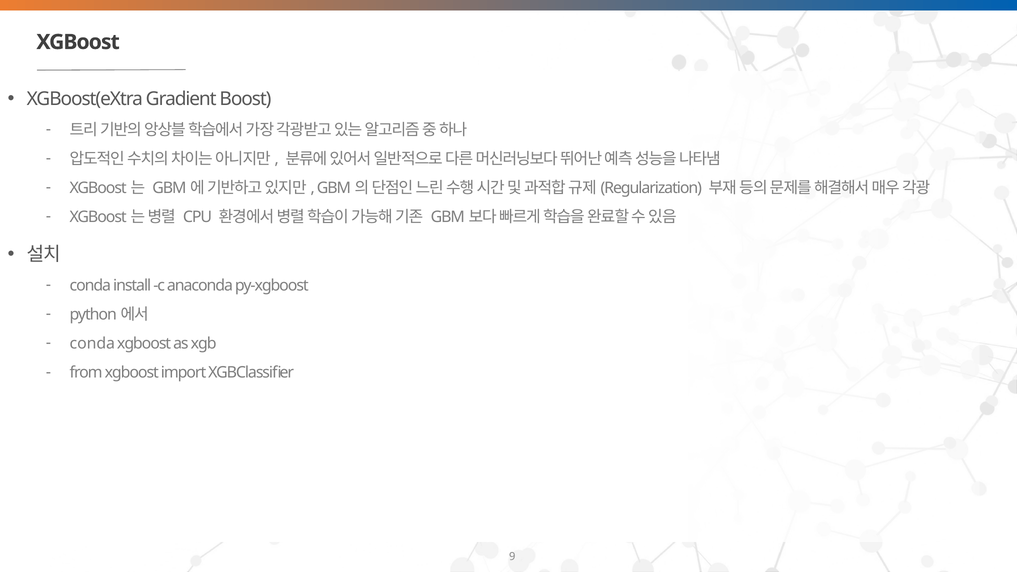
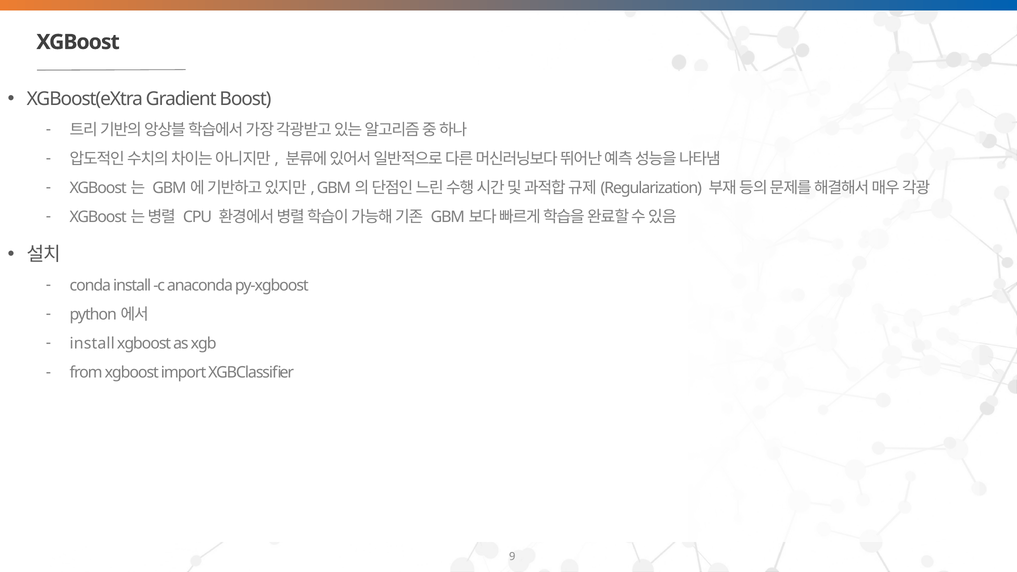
conda: conda -> install (92, 344)
